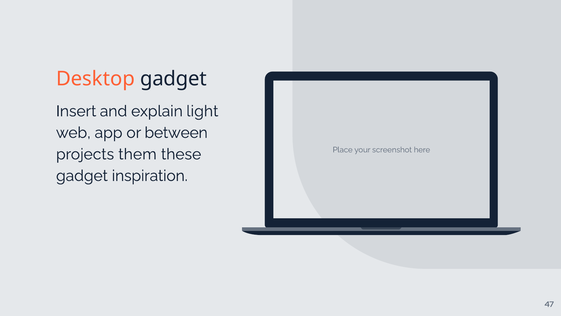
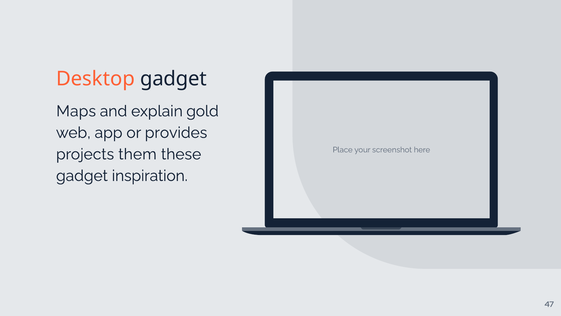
Insert: Insert -> Maps (76, 111)
light: light -> gold (202, 111)
between: between -> provides (176, 133)
